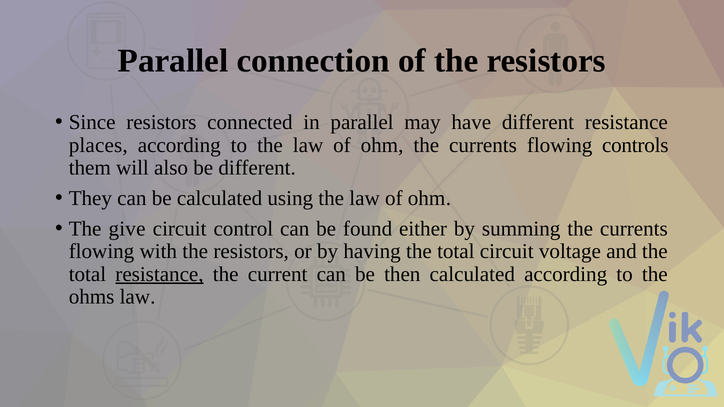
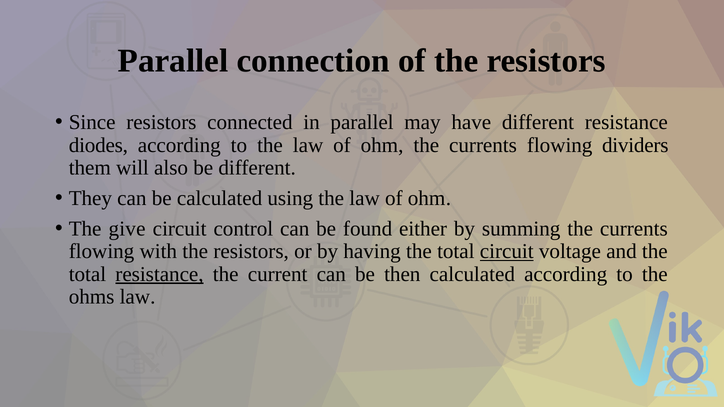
places: places -> diodes (98, 145)
controls: controls -> dividers (635, 145)
circuit underline: none -> present (507, 252)
